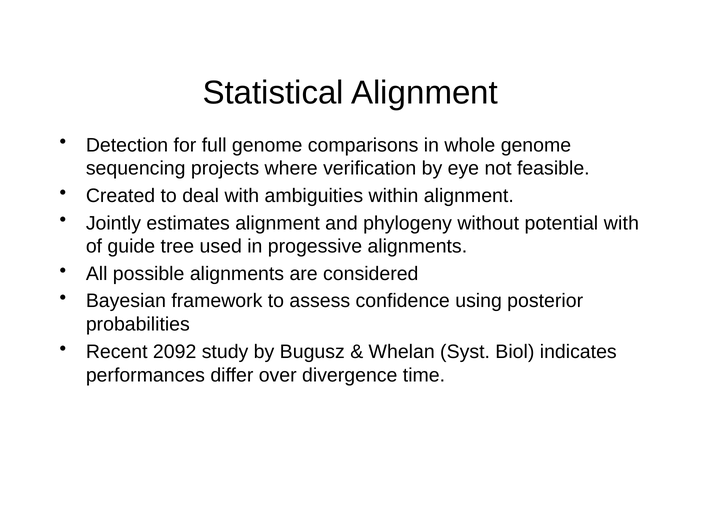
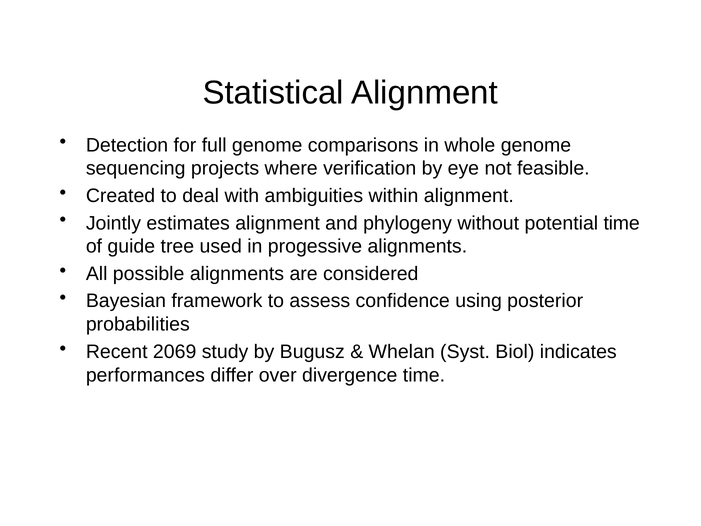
potential with: with -> time (622, 223)
2092: 2092 -> 2069 (175, 352)
